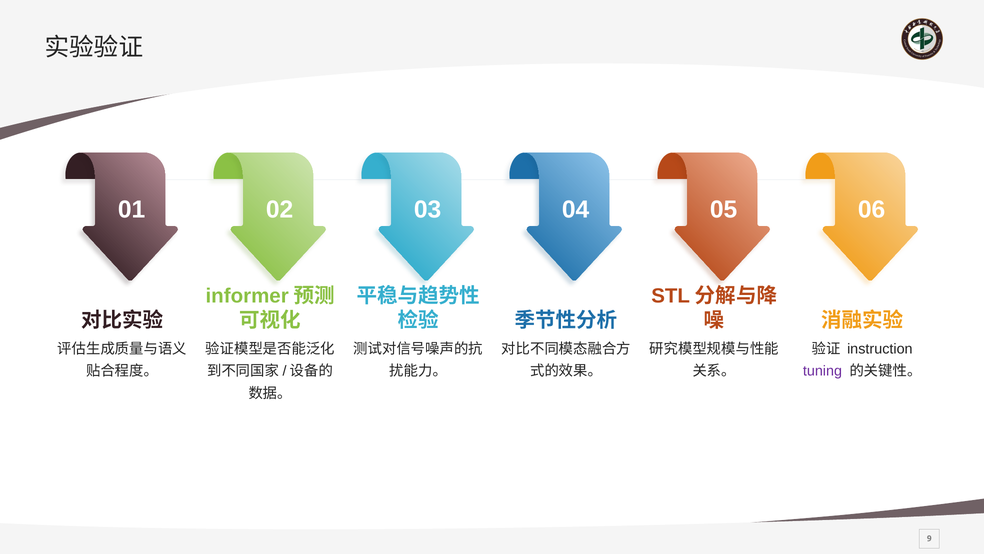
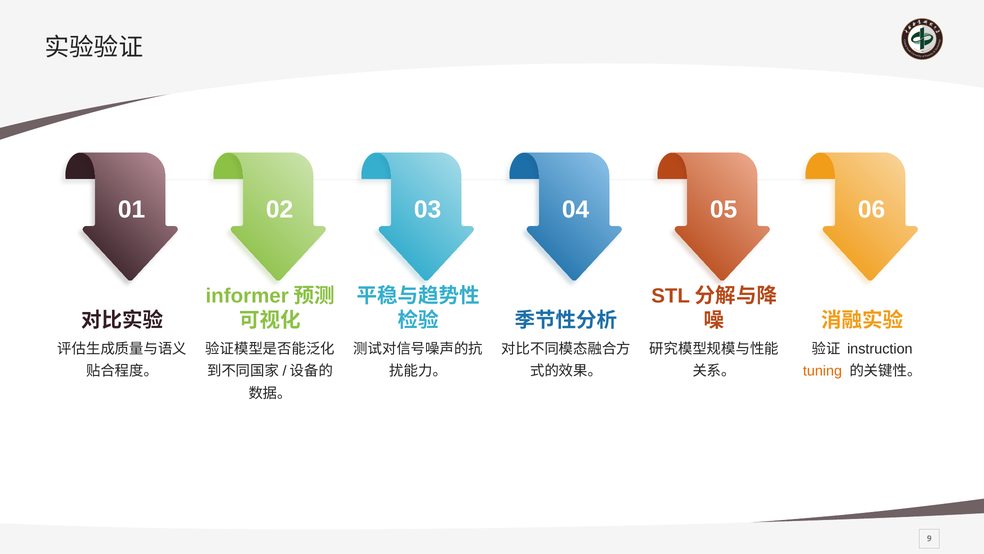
tuning colour: purple -> orange (822, 371)
